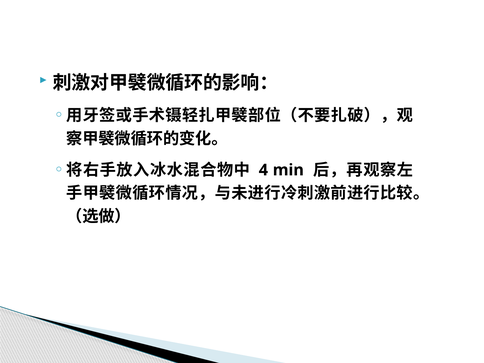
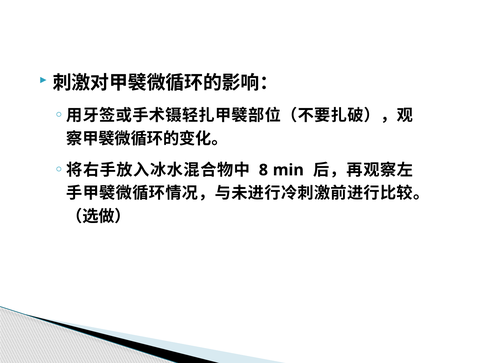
4: 4 -> 8 (263, 170)
